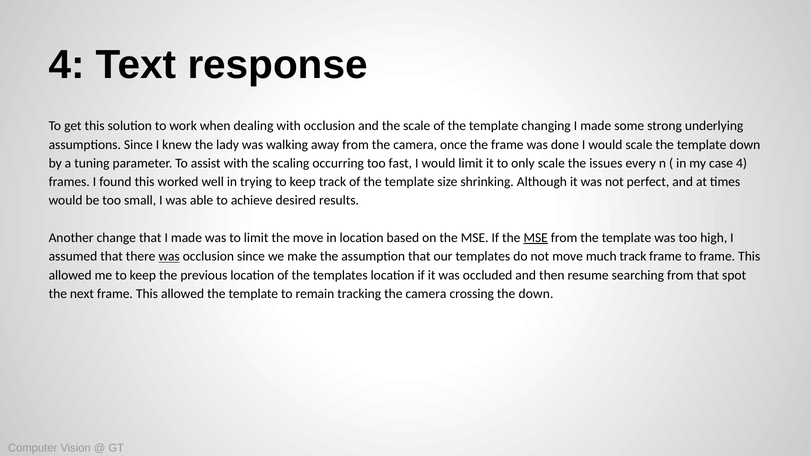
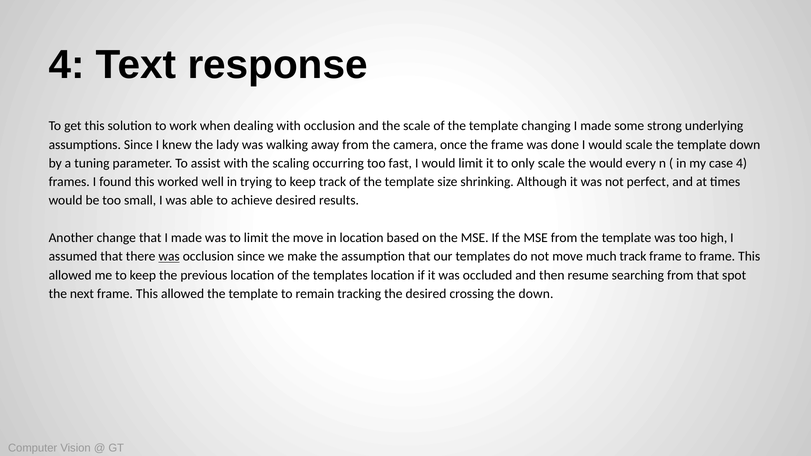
the issues: issues -> would (606, 163)
MSE underline: present -> none (536, 238)
tracking the camera: camera -> desired (426, 294)
